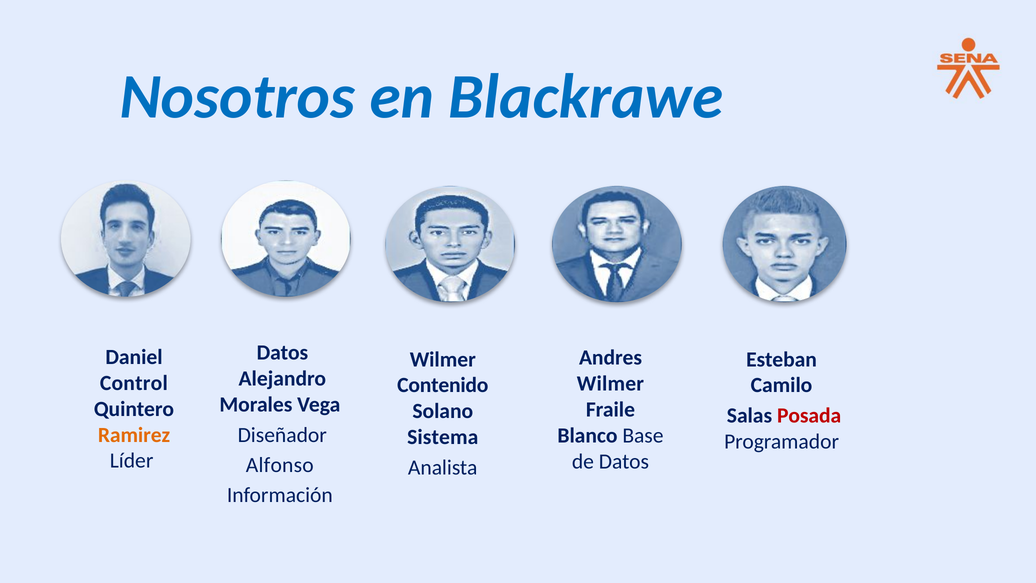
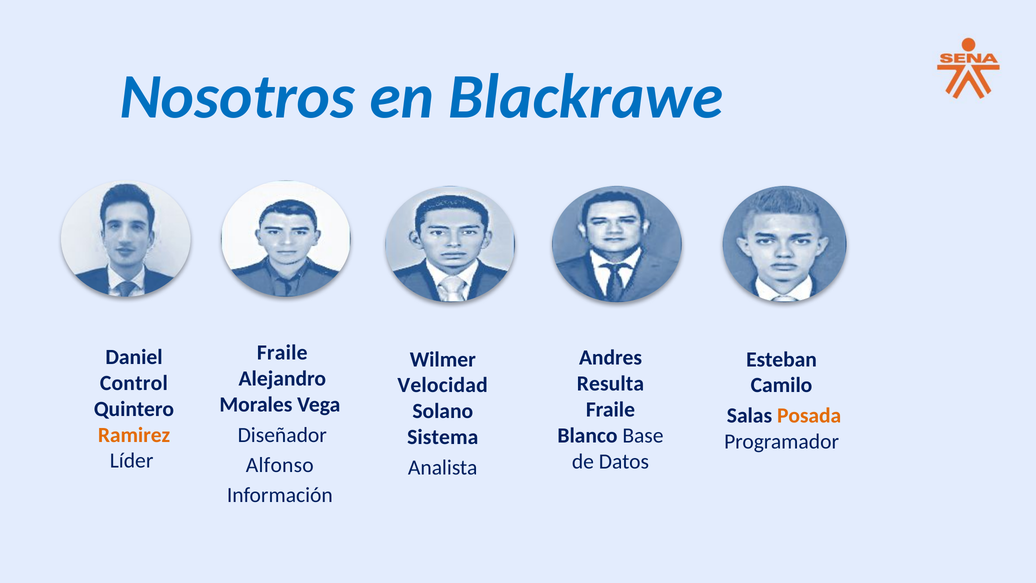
Datos: Datos -> Fraile (282, 353)
Wilmer: Wilmer -> Resulta (610, 384)
Contenido: Contenido -> Velocidad (443, 385)
Posada colour: red -> orange (809, 415)
